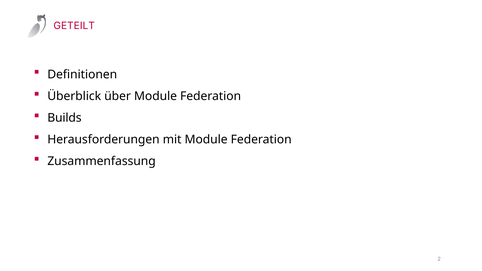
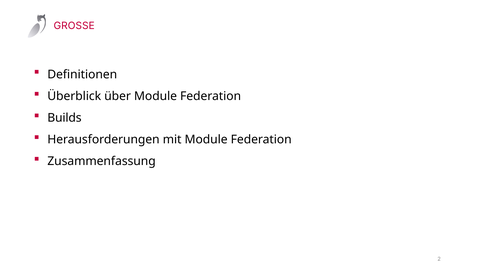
GETEILT: GETEILT -> GROSSE (74, 26)
